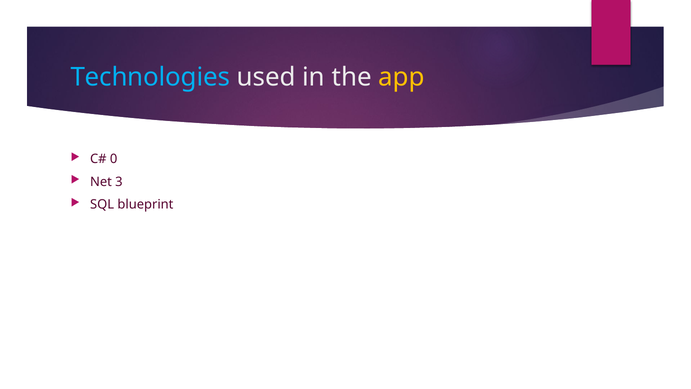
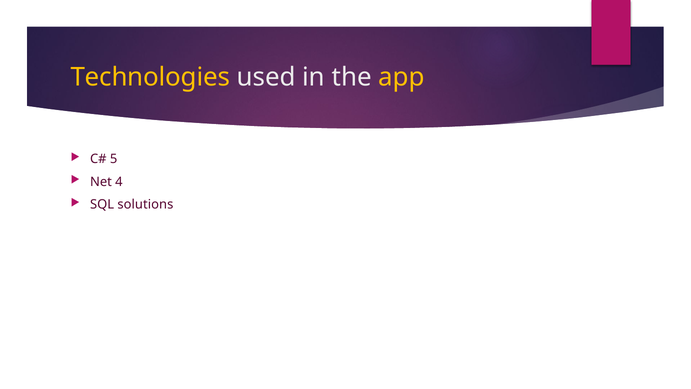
Technologies colour: light blue -> yellow (150, 77)
0: 0 -> 5 (114, 159)
3: 3 -> 4 (119, 182)
blueprint: blueprint -> solutions (145, 204)
